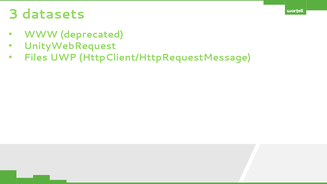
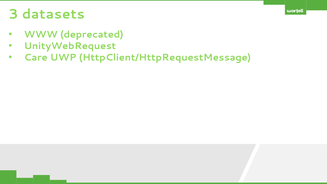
Files: Files -> Care (36, 57)
